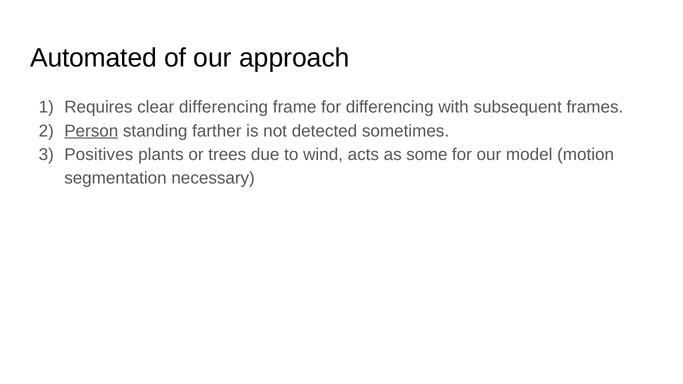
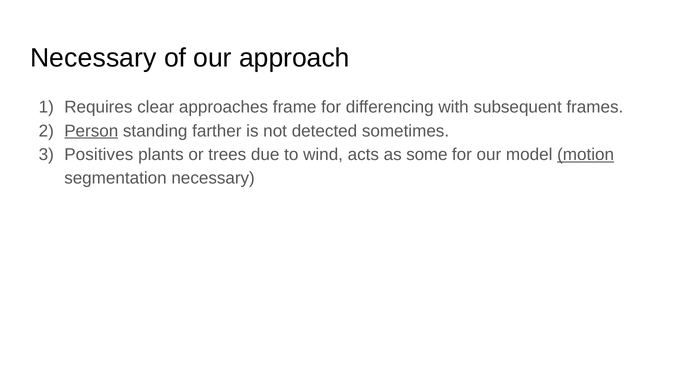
Automated: Automated -> Necessary (93, 58)
clear differencing: differencing -> approaches (224, 107)
motion underline: none -> present (586, 155)
